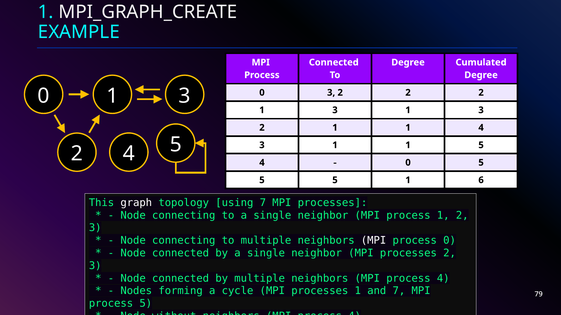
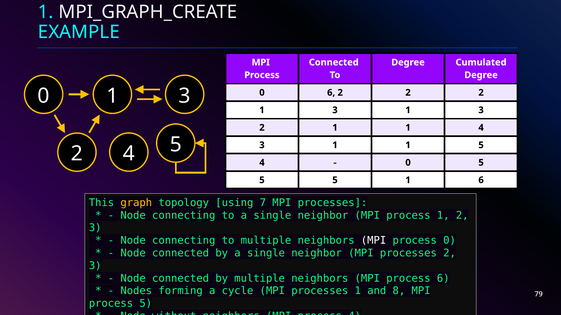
0 3: 3 -> 6 (331, 93)
graph colour: white -> yellow (136, 203)
4: 4 -> 6 (443, 279)
and 7: 7 -> 8 (399, 291)
